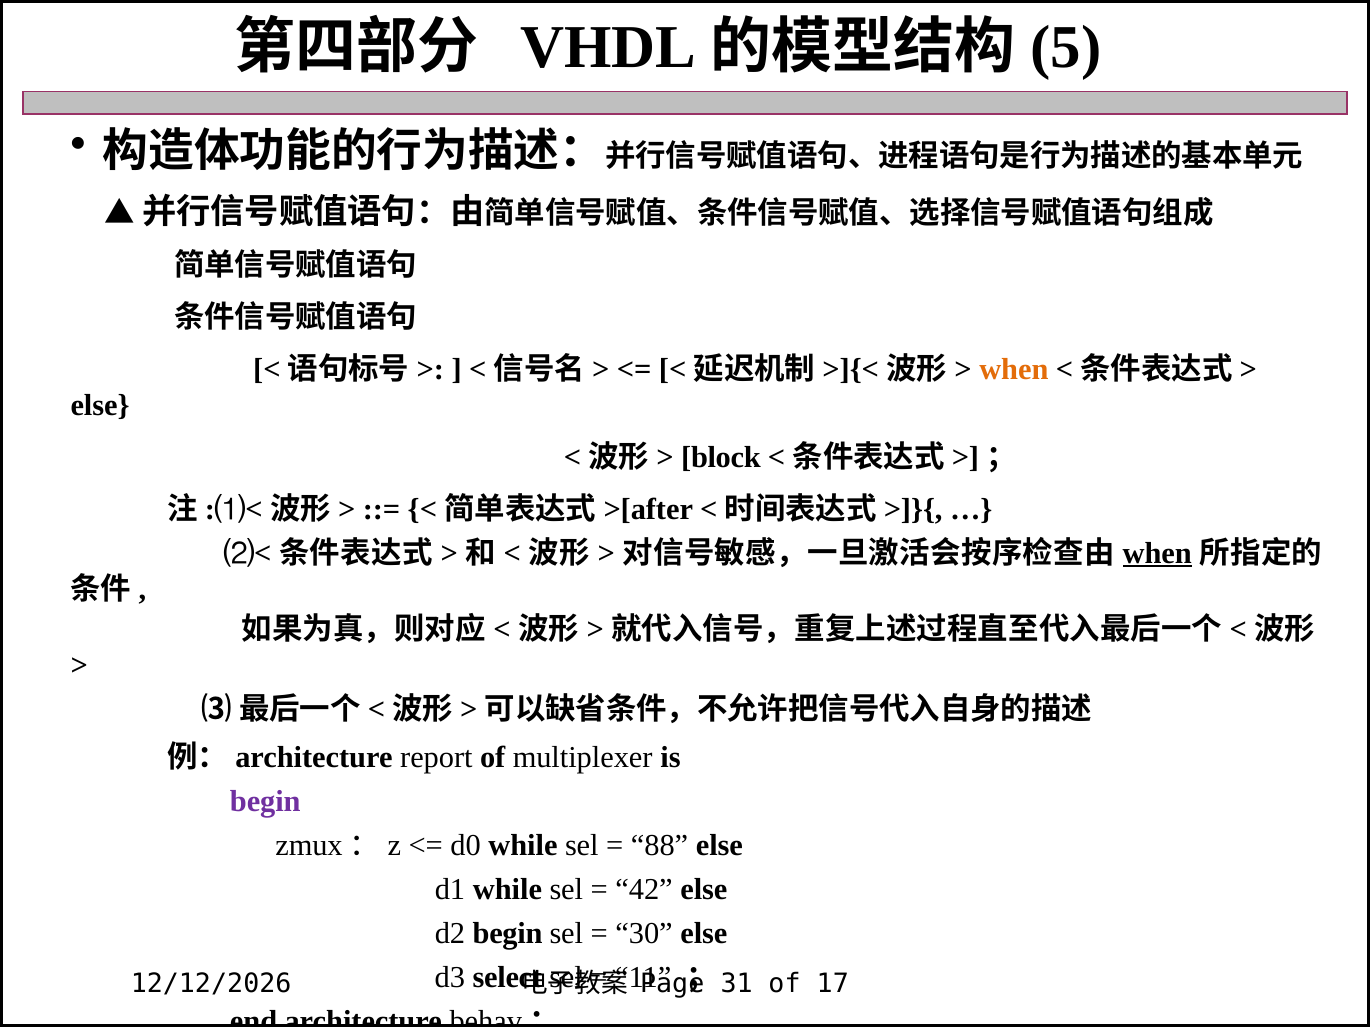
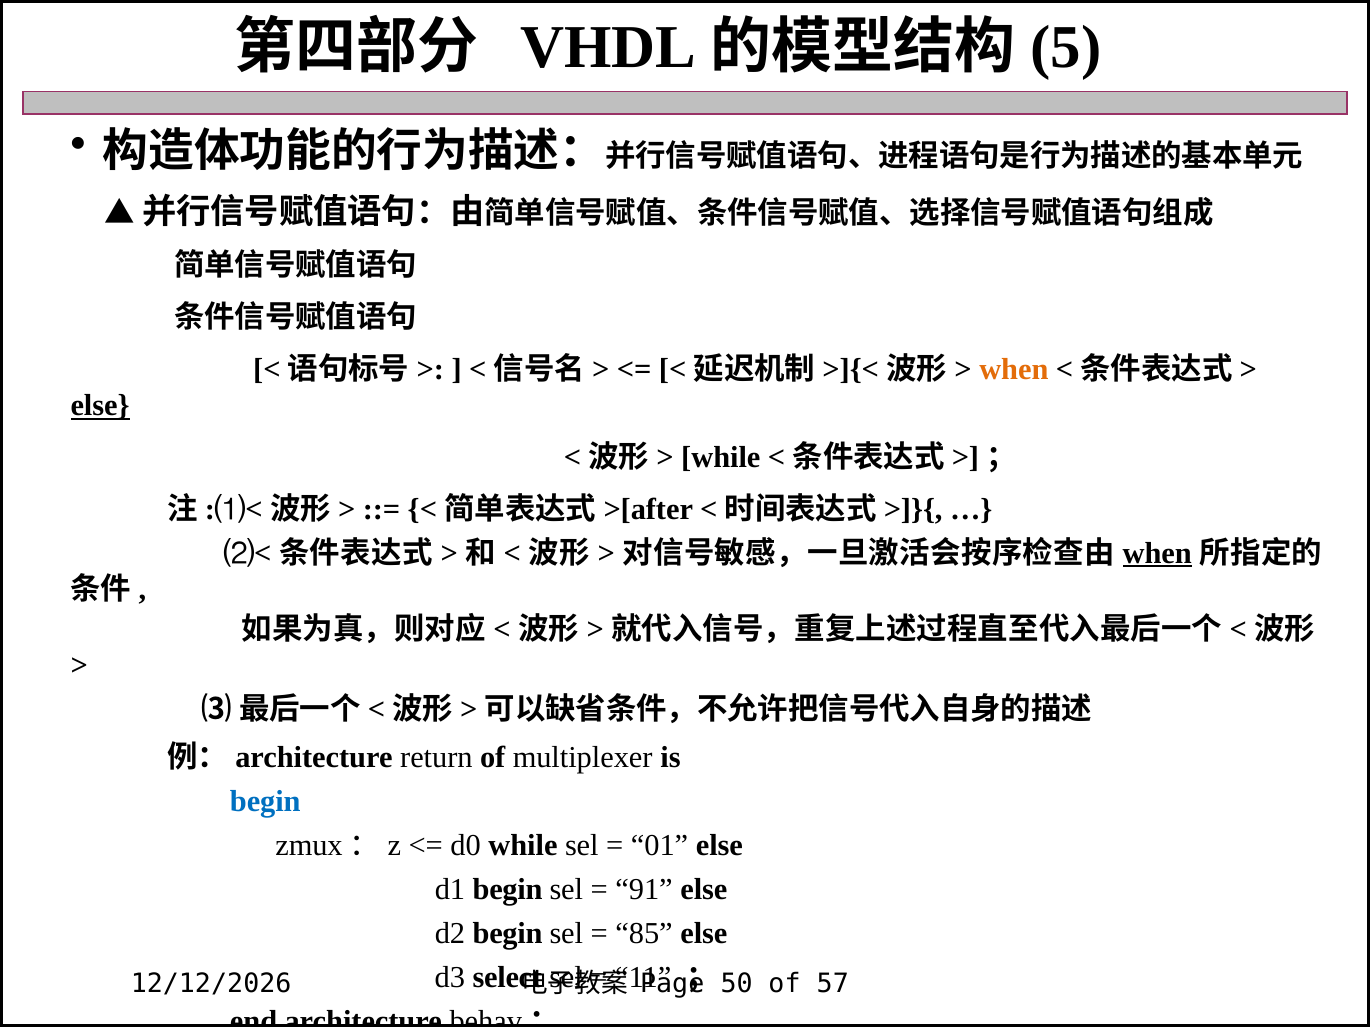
else underline: none -> present (100, 406)
block: block -> while (721, 458)
report: report -> return (436, 757)
begin colour: purple -> blue (265, 802)
88: 88 -> 01 (660, 846)
d1 while: while -> begin (508, 890)
42: 42 -> 91 (644, 890)
30: 30 -> 85 (644, 934)
31: 31 -> 50 (737, 984)
17: 17 -> 57 (833, 984)
